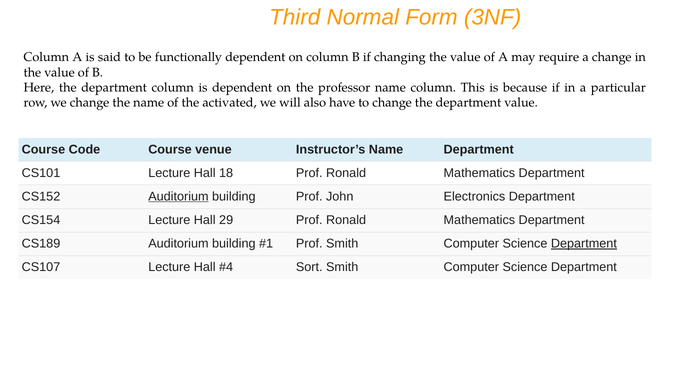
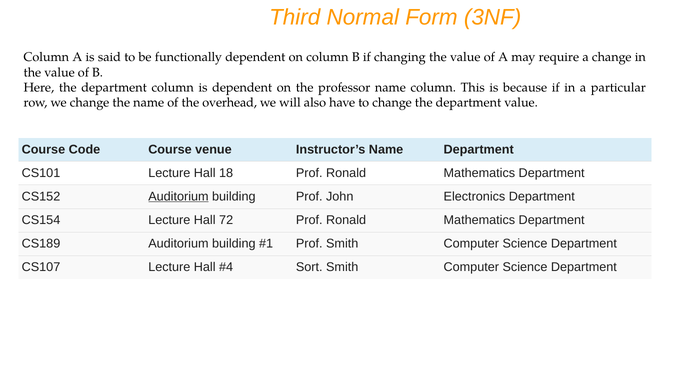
activated: activated -> overhead (230, 103)
29: 29 -> 72 (226, 220)
Department underline: present -> none (584, 244)
